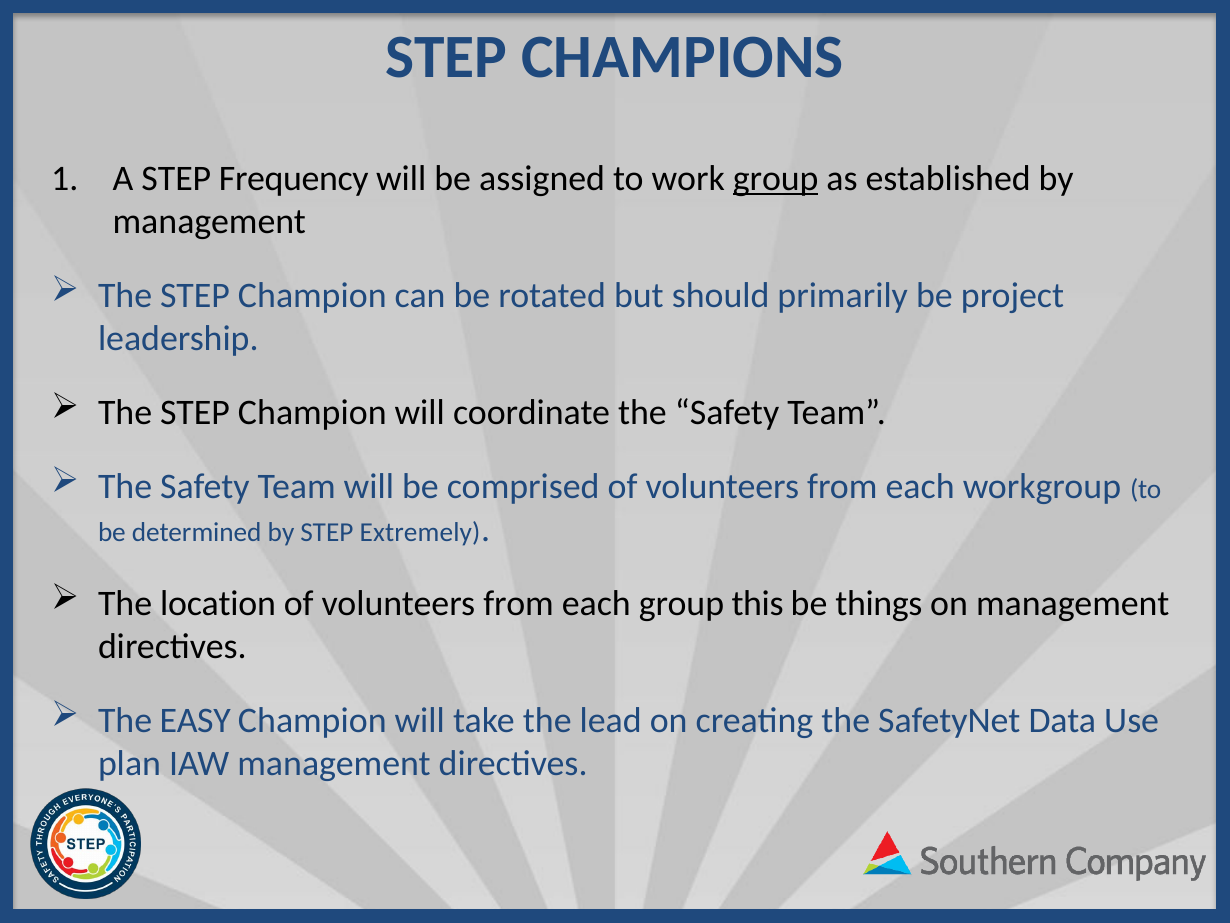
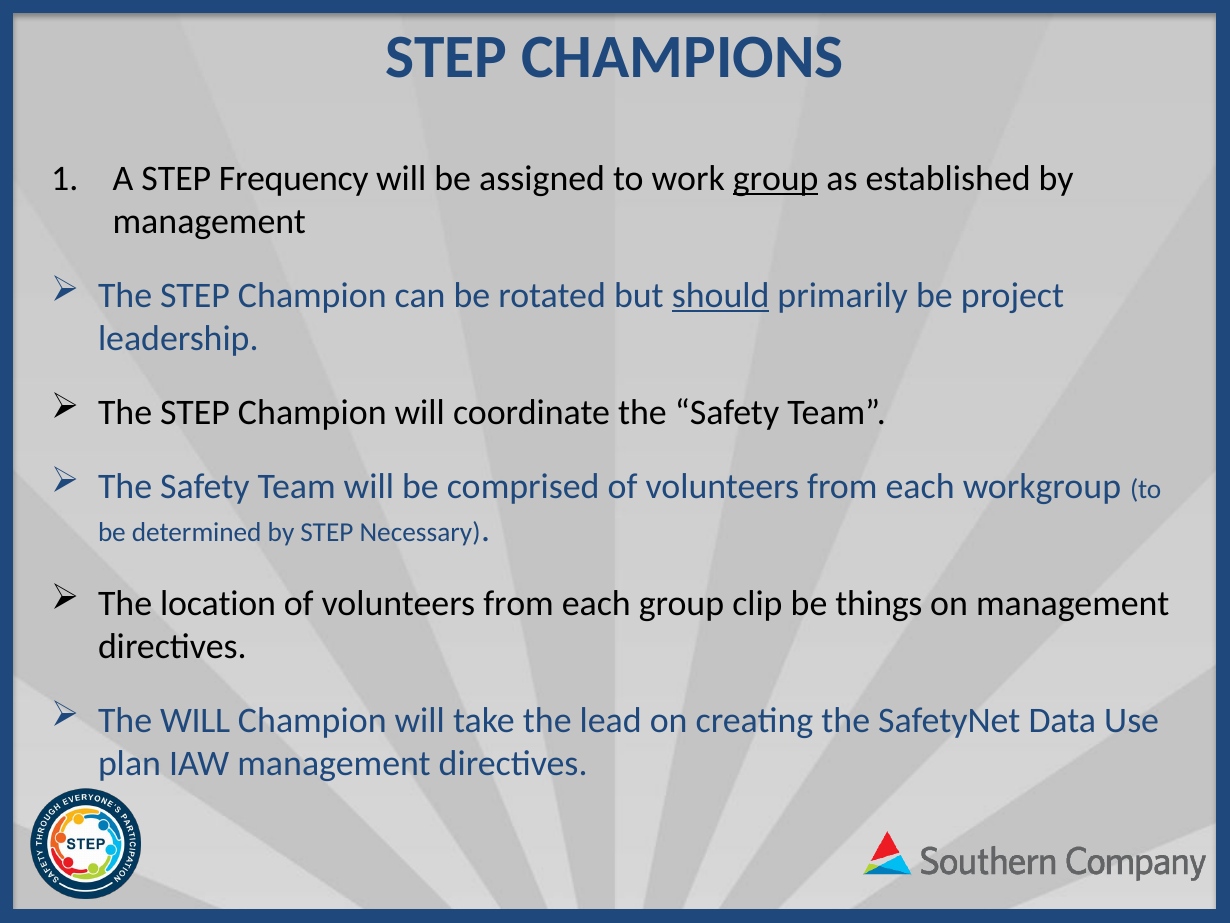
should underline: none -> present (721, 295)
Extremely: Extremely -> Necessary (420, 532)
this: this -> clip (757, 603)
The EASY: EASY -> WILL (195, 720)
